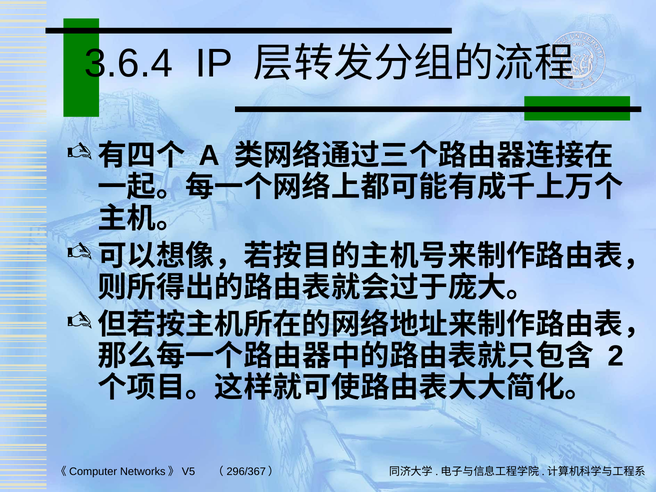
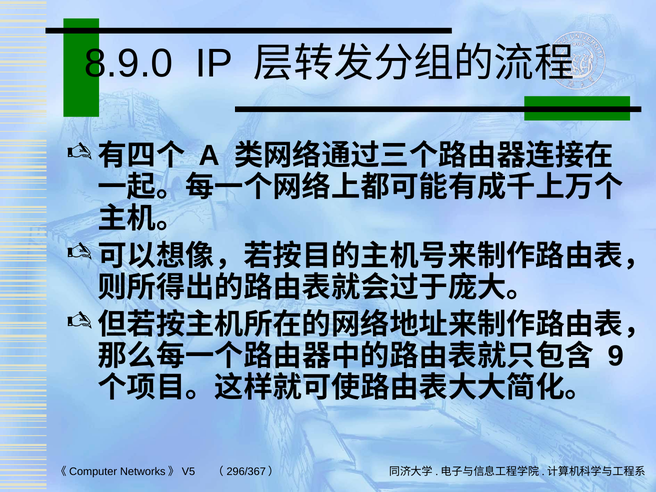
3.6.4: 3.6.4 -> 8.9.0 (129, 63)
2: 2 -> 9 (616, 356)
